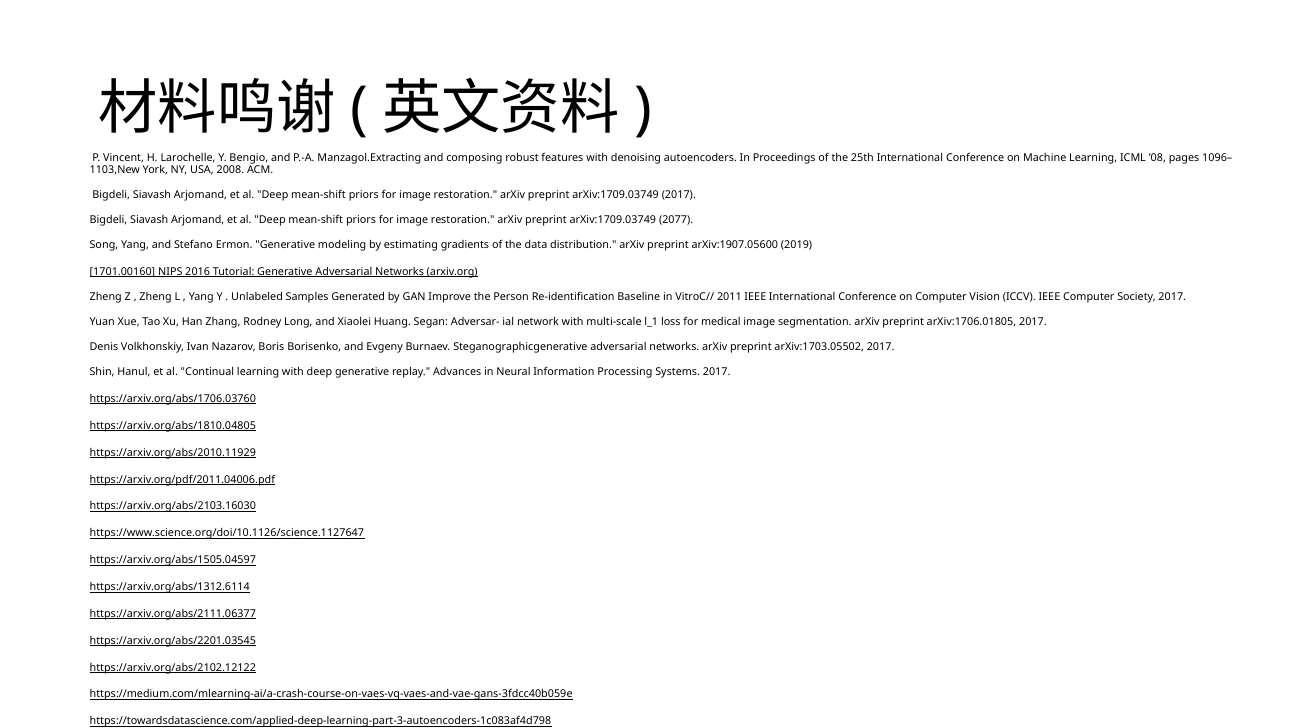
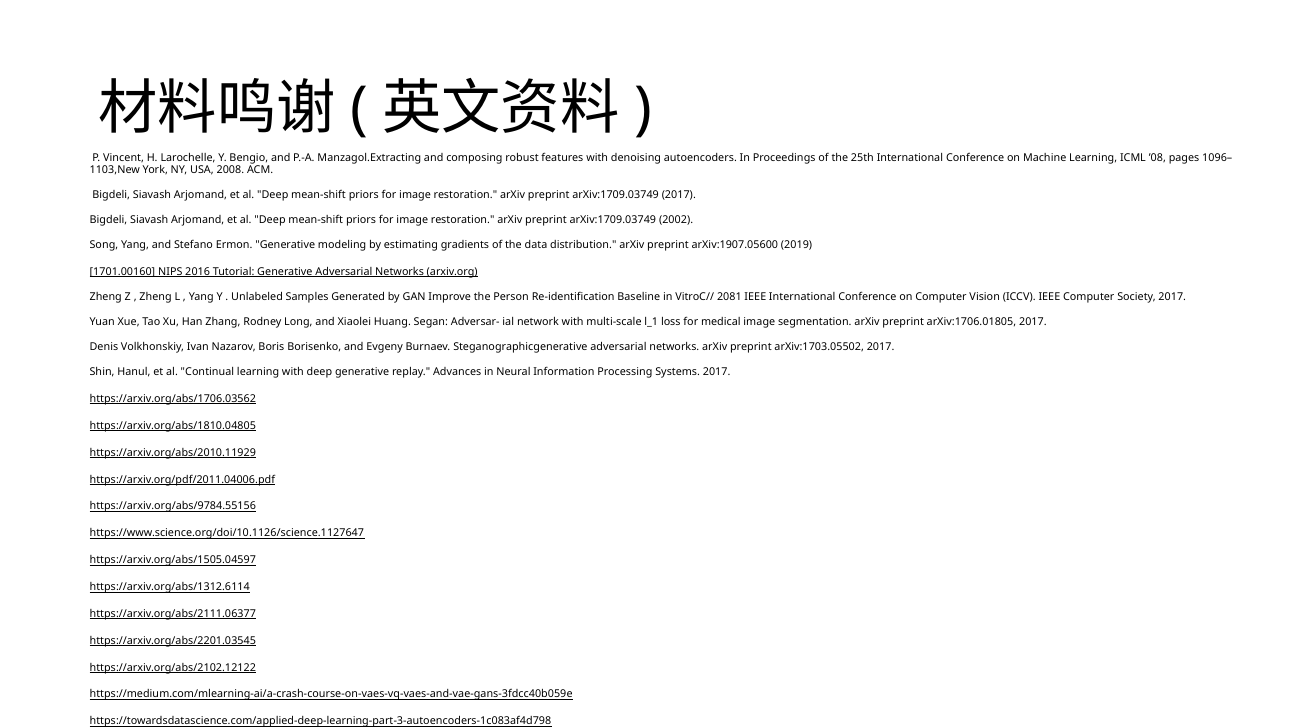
2077: 2077 -> 2002 (676, 220)
2011: 2011 -> 2081 (729, 297)
https://arxiv.org/abs/1706.03760: https://arxiv.org/abs/1706.03760 -> https://arxiv.org/abs/1706.03562 (173, 399)
https://arxiv.org/abs/2103.16030: https://arxiv.org/abs/2103.16030 -> https://arxiv.org/abs/9784.55156 (173, 506)
